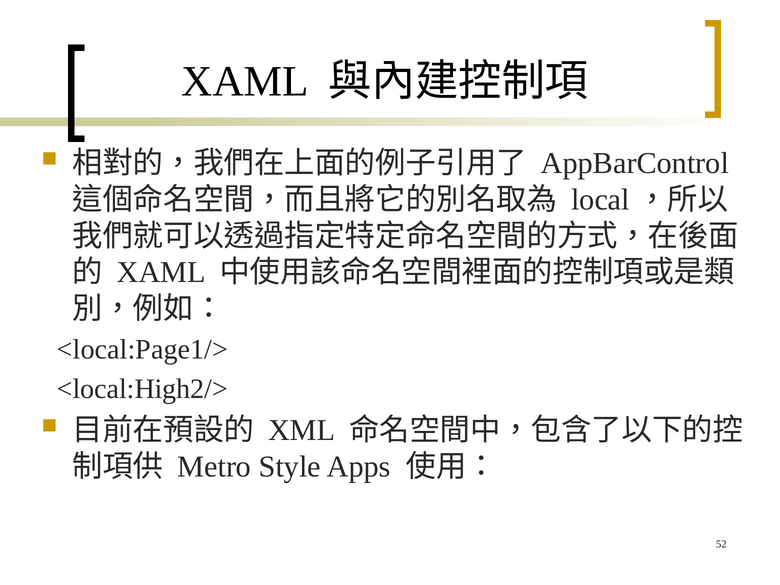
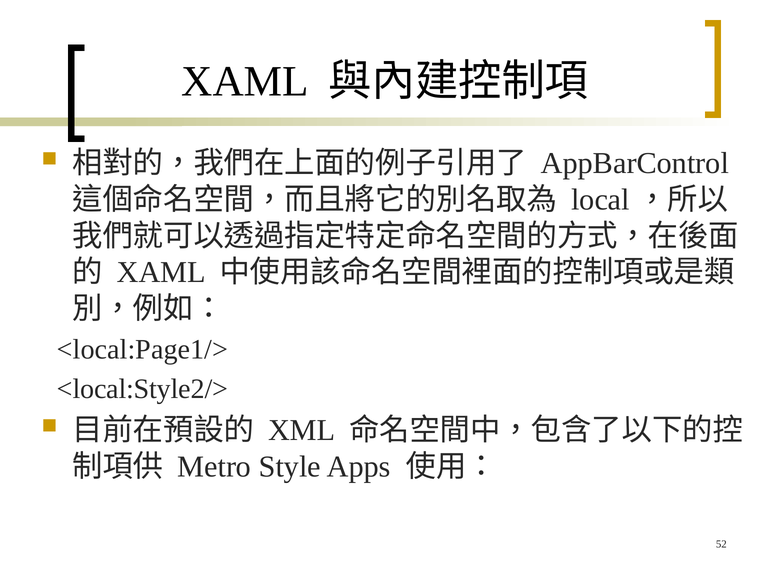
<local:High2/>: <local:High2/> -> <local:Style2/> (143, 389)
